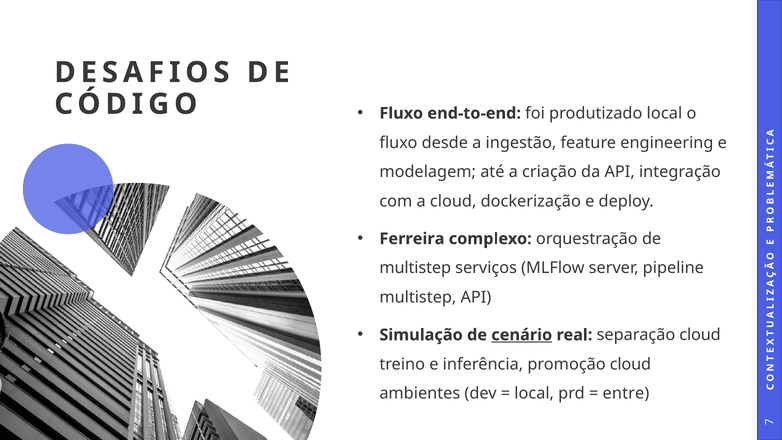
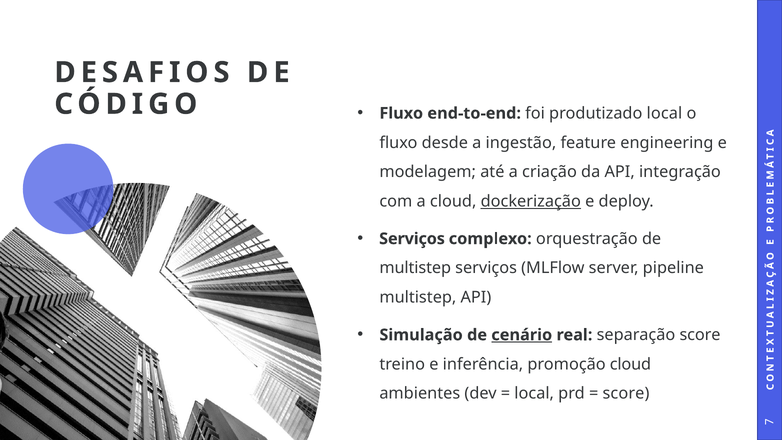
dockerização underline: none -> present (531, 201)
Ferreira: Ferreira -> Serviços (412, 239)
separação cloud: cloud -> score (700, 335)
entre: entre -> score (626, 393)
